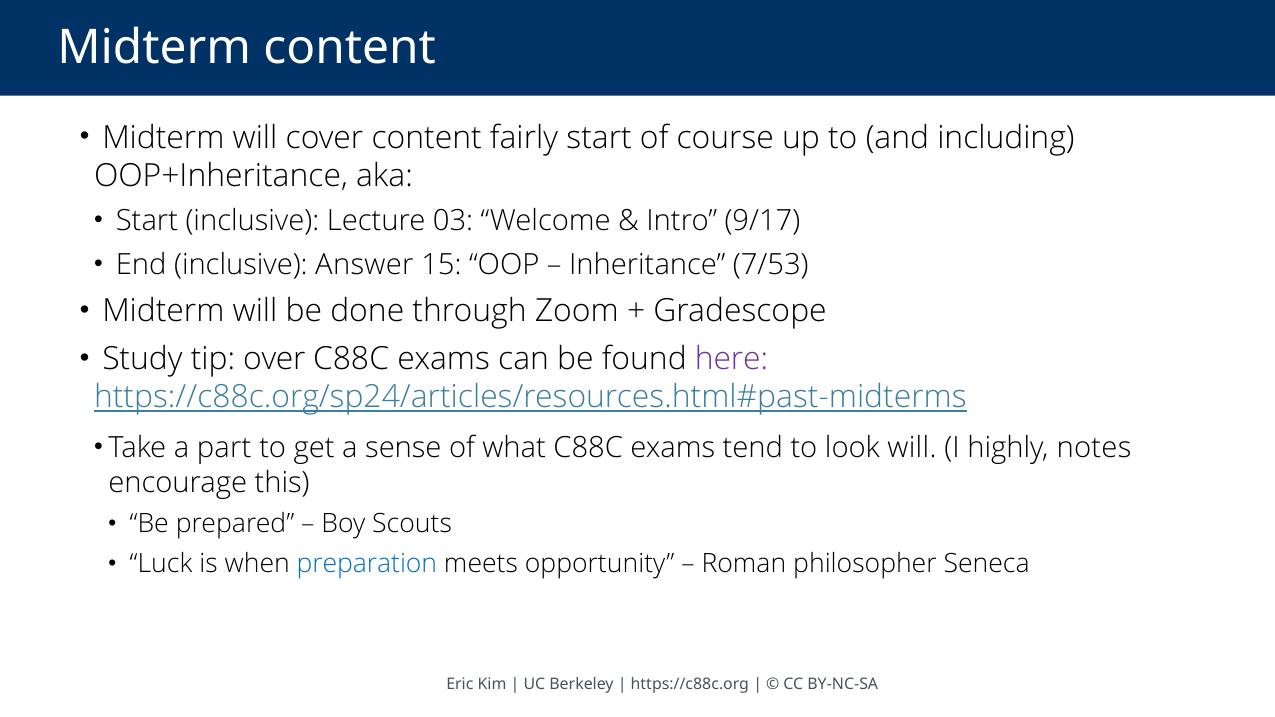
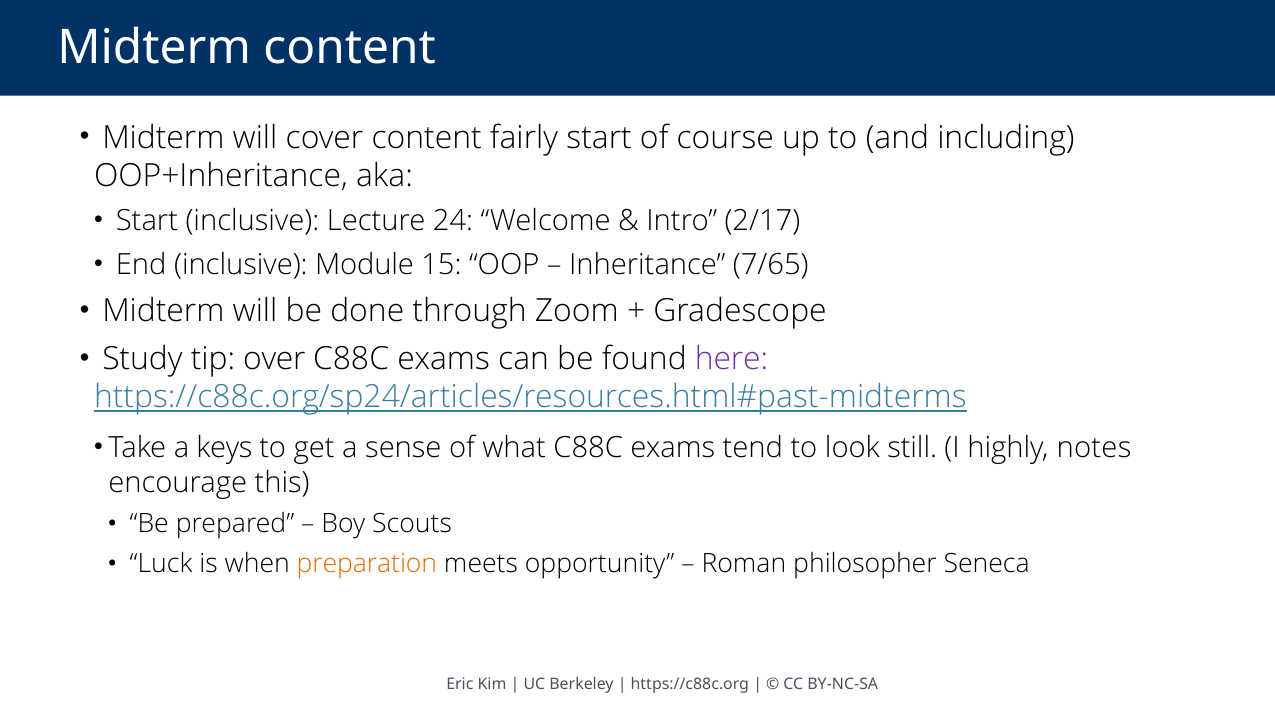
03: 03 -> 24 (453, 221)
9/17: 9/17 -> 2/17 (762, 221)
Answer: Answer -> Module (365, 265)
7/53: 7/53 -> 7/65 (771, 265)
part: part -> keys (224, 448)
look will: will -> still (912, 448)
preparation colour: blue -> orange (367, 564)
